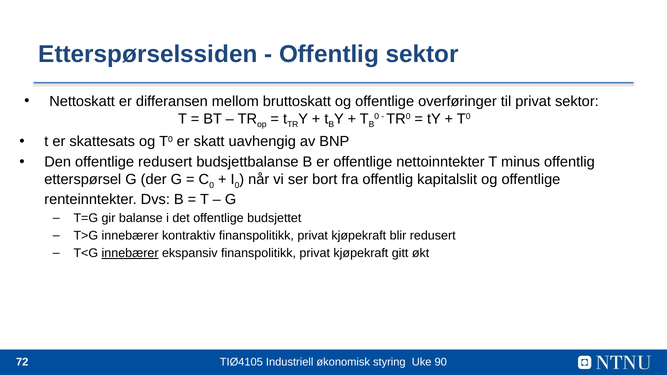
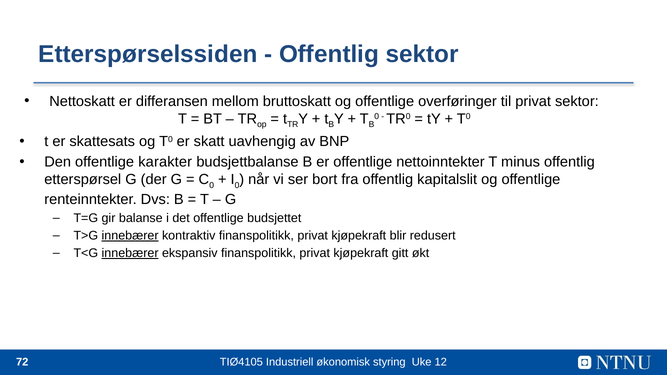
offentlige redusert: redusert -> karakter (165, 162)
innebærer underline: none -> present (130, 236)
90: 90 -> 12 (441, 362)
